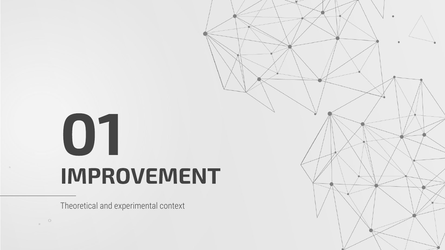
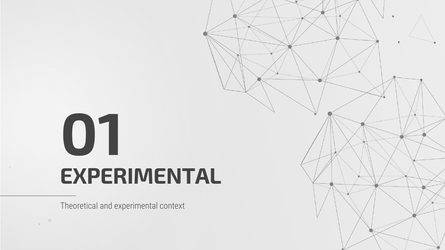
IMPROVEMENT: IMPROVEMENT -> EXPERIMENTAL (141, 177)
